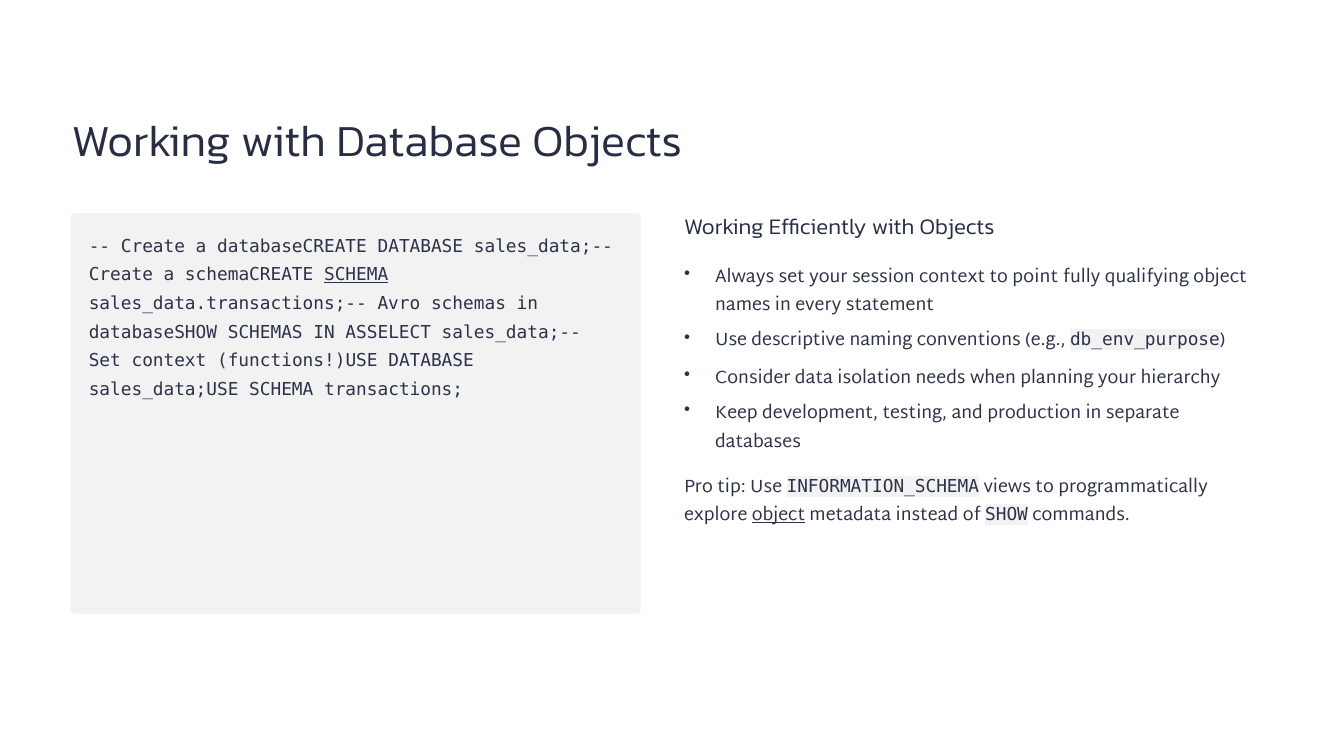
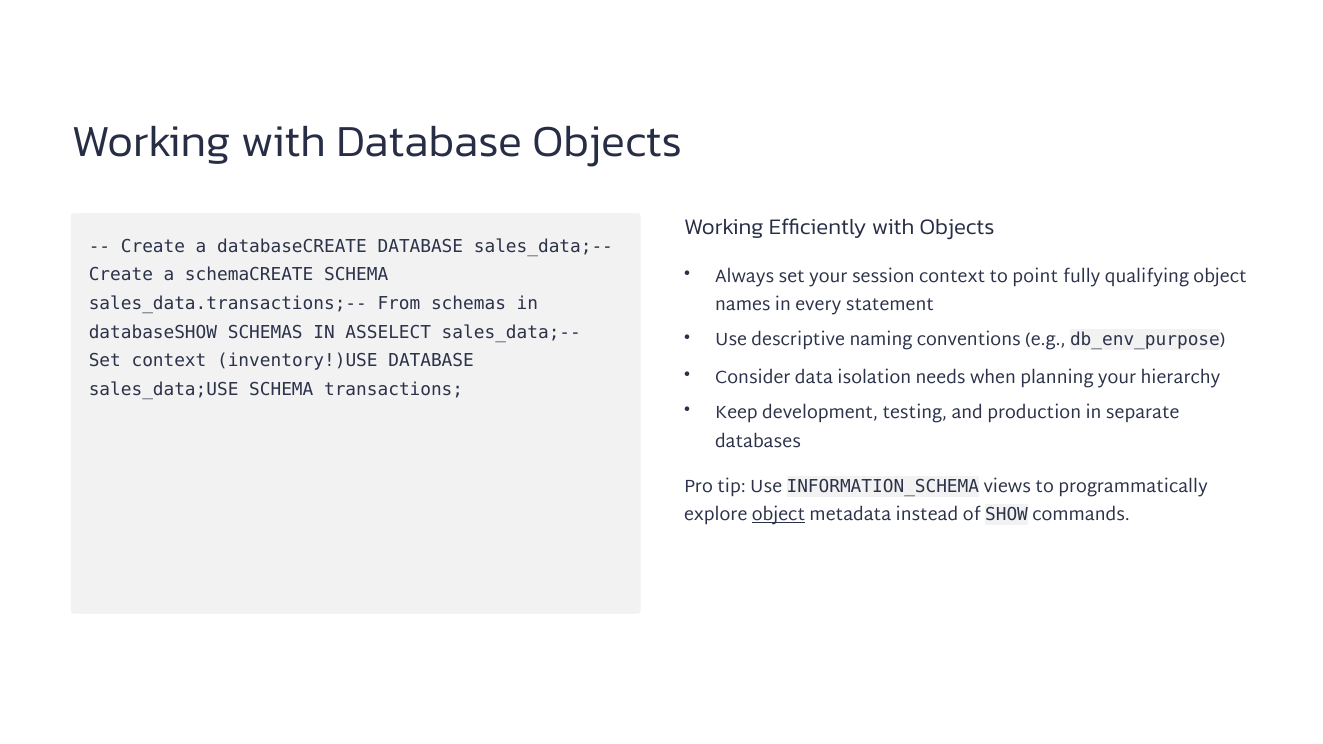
SCHEMA underline: present -> none (356, 275)
Avro: Avro -> From (399, 304)
functions!)USE: functions!)USE -> inventory!)USE (297, 361)
